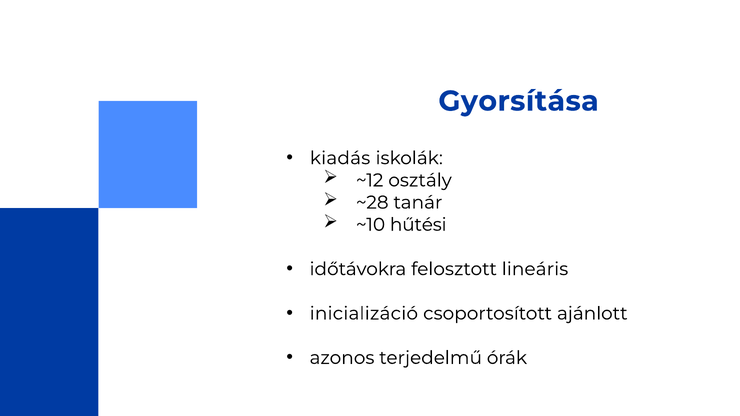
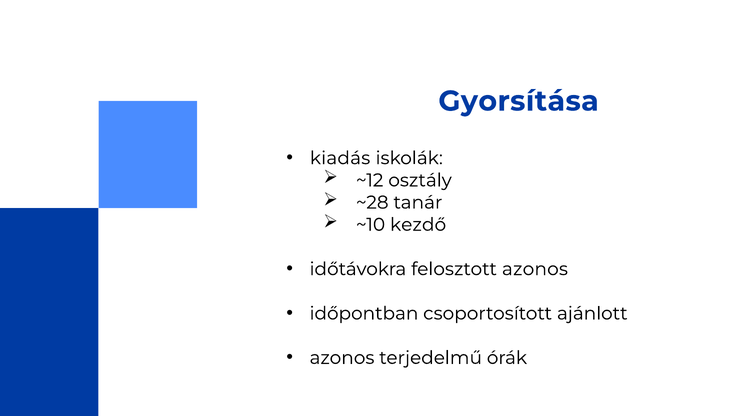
hűtési: hűtési -> kezdő (418, 225)
felosztott lineáris: lineáris -> azonos (535, 269)
inicializáció: inicializáció -> időpontban (364, 314)
